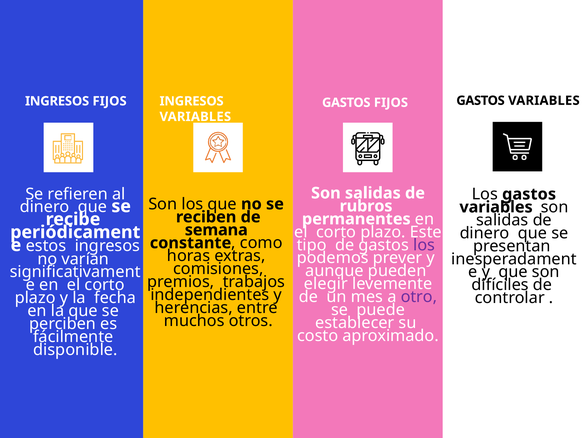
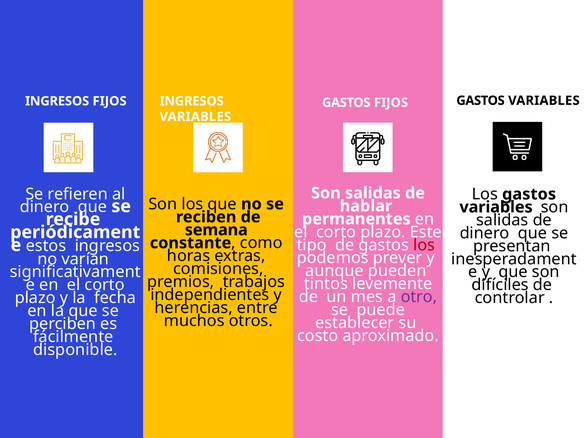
rubros: rubros -> hablar (366, 206)
los colour: purple -> red (424, 245)
elegir: elegir -> tintos (326, 284)
